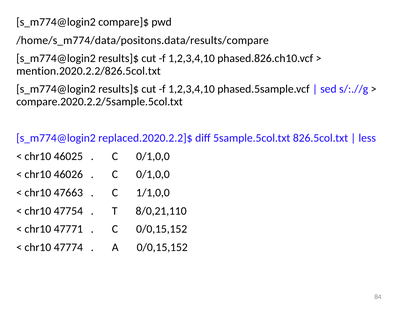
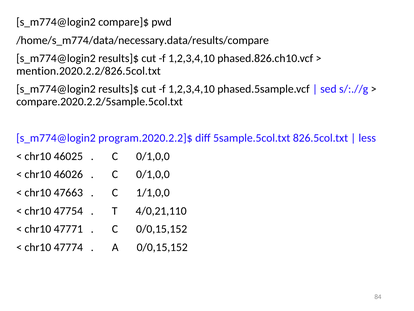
/home/s_m774/data/positons.data/results/compare: /home/s_m774/data/positons.data/results/compare -> /home/s_m774/data/necessary.data/results/compare (143, 40)
replaced.2020.2.2]$: replaced.2020.2.2]$ -> program.2020.2.2]$ (145, 138)
8/0,21,110: 8/0,21,110 -> 4/0,21,110 (161, 211)
